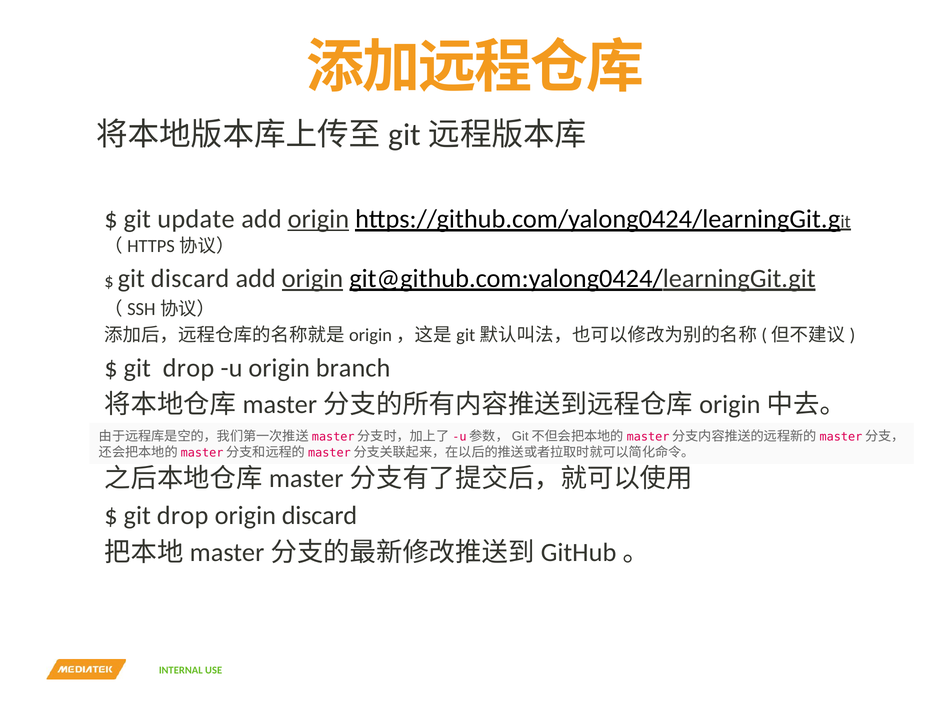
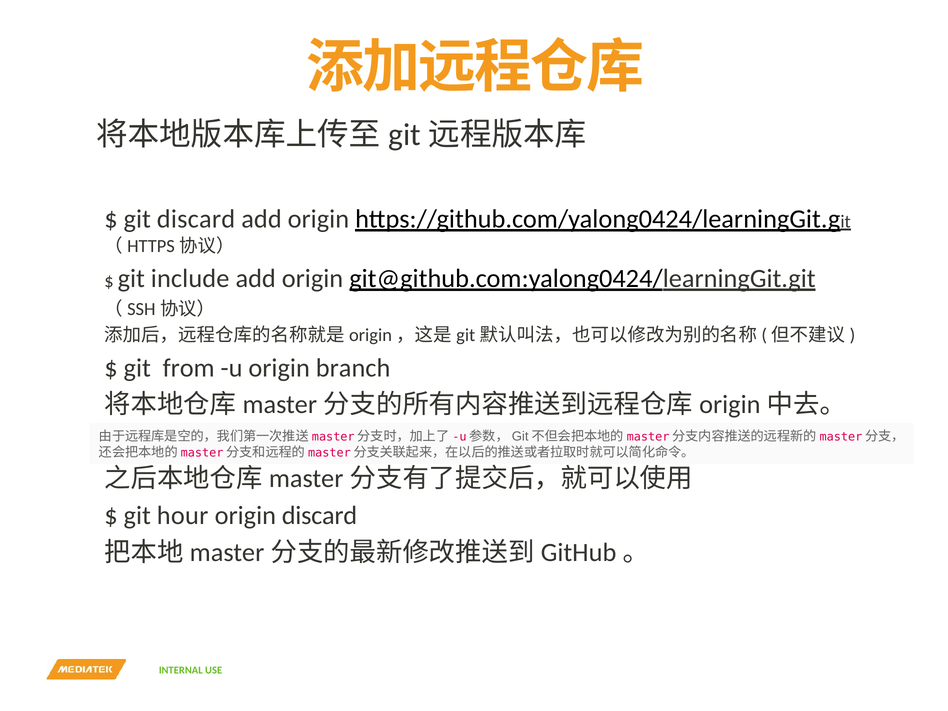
git update: update -> discard (196, 219)
origin underline: present -> none (318, 219)
git discard: discard -> include (190, 279)
origin underline: present -> none (312, 279)
drop: drop -> from (189, 368)
drop: drop -> hour (183, 516)
